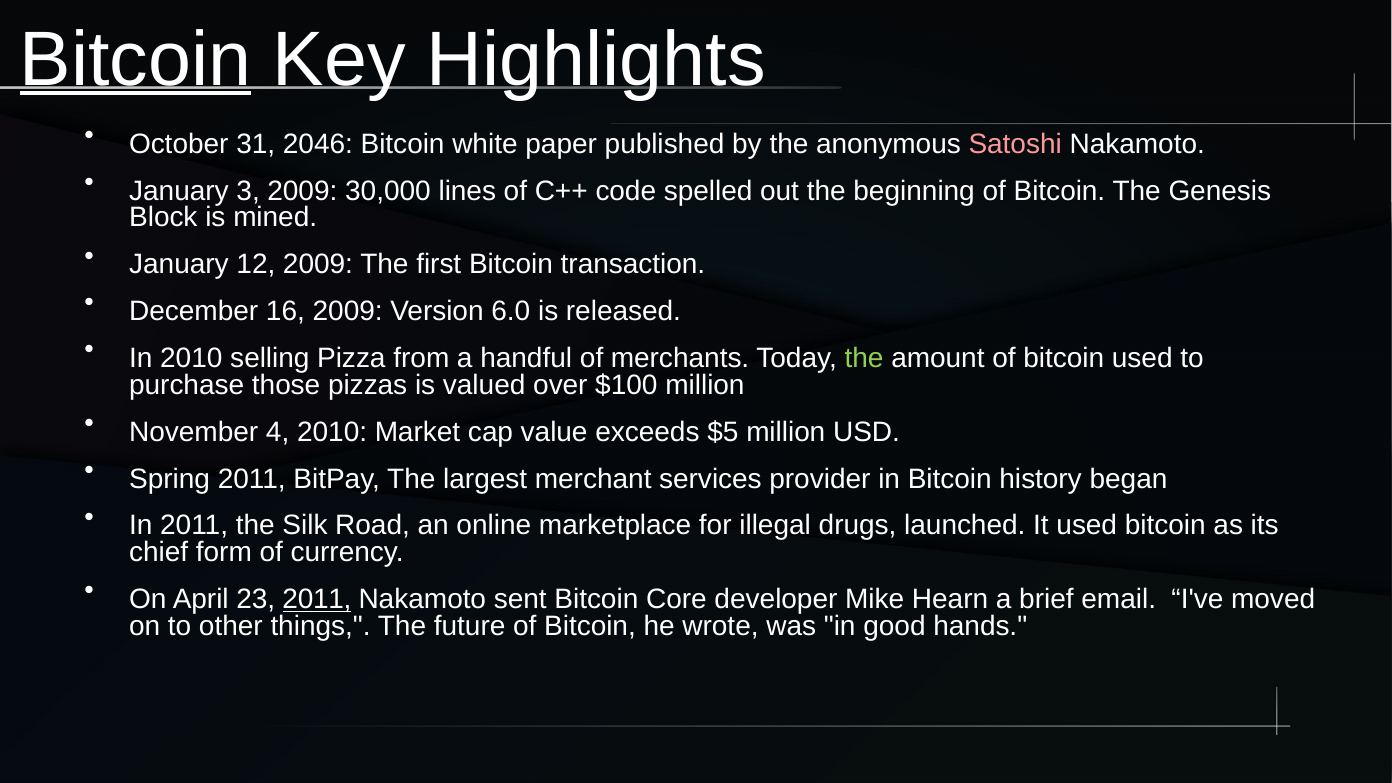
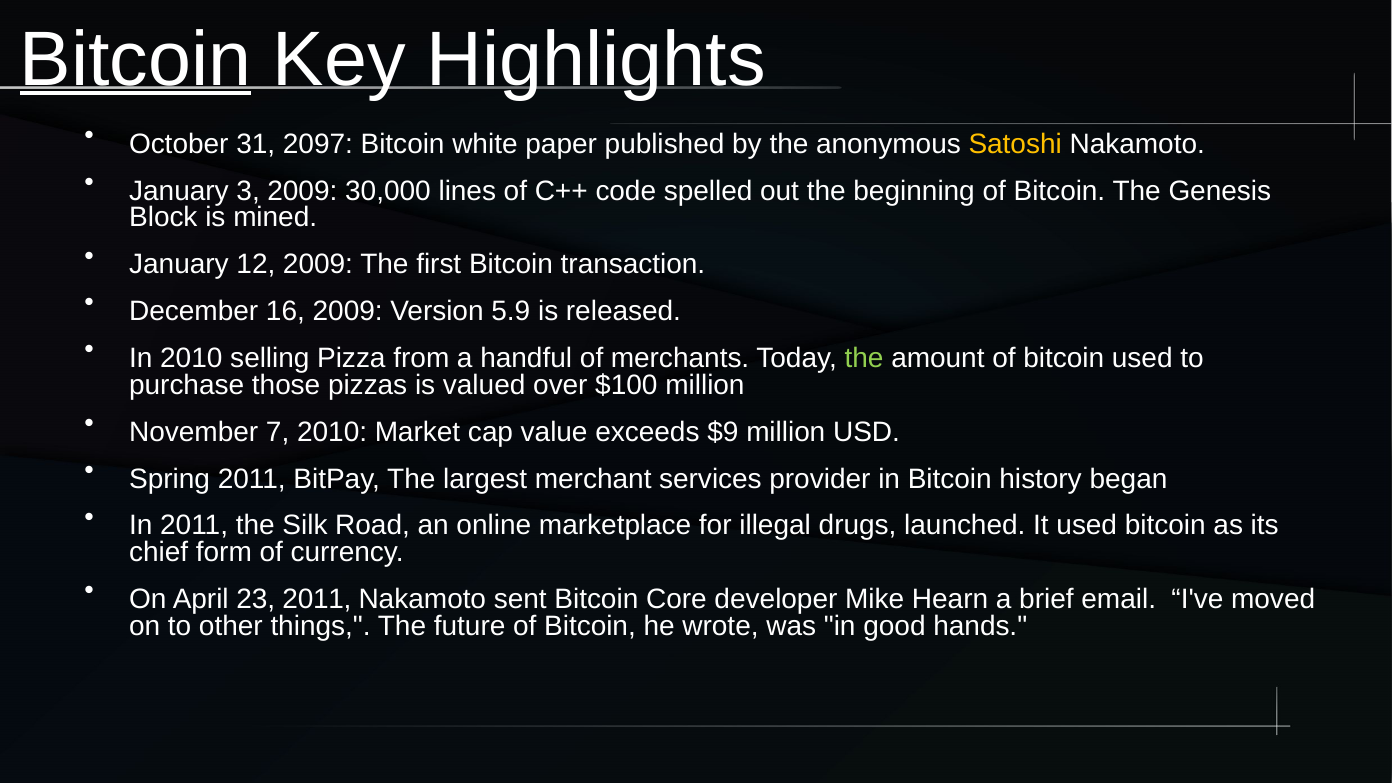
2046: 2046 -> 2097 (318, 144)
Satoshi colour: pink -> yellow (1015, 144)
6.0: 6.0 -> 5.9 (511, 311)
4: 4 -> 7 (278, 432)
$5: $5 -> $9 (723, 432)
2011 underline: present -> none (317, 600)
